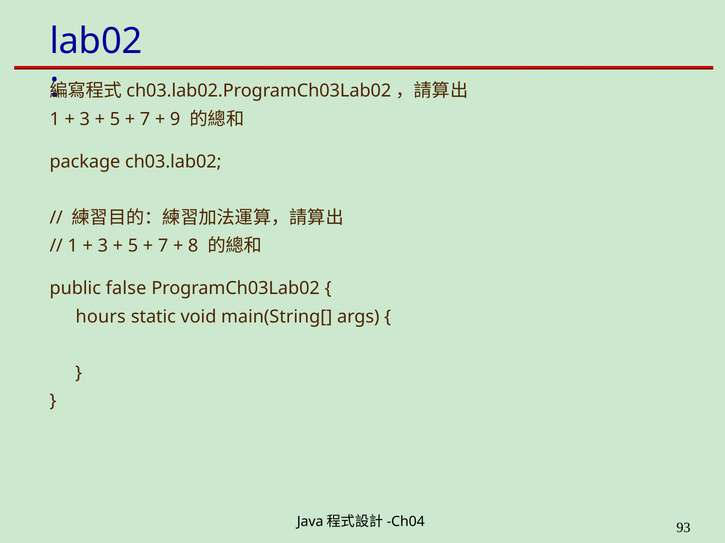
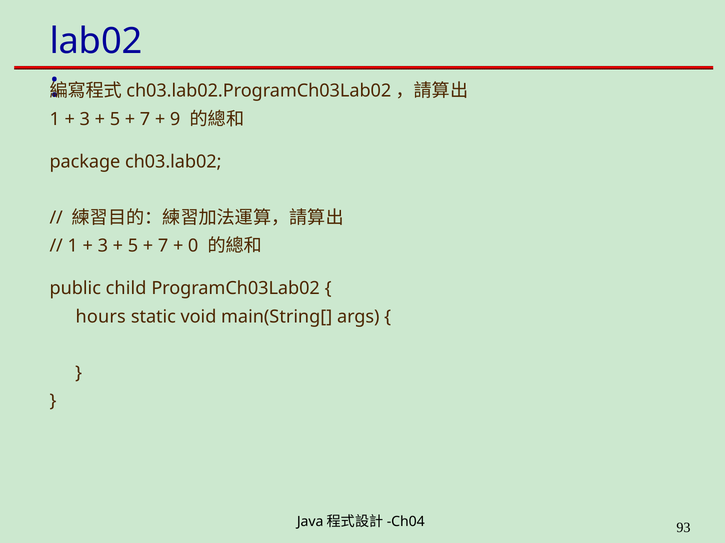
8: 8 -> 0 (193, 246)
false: false -> child (126, 289)
